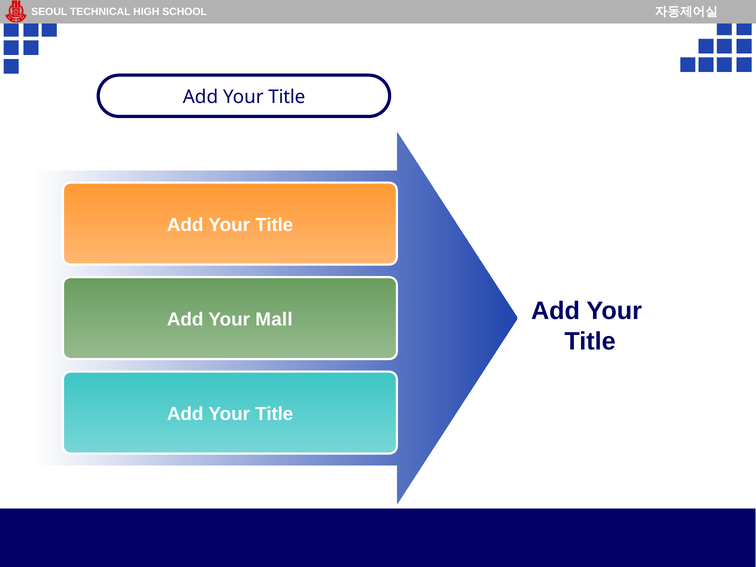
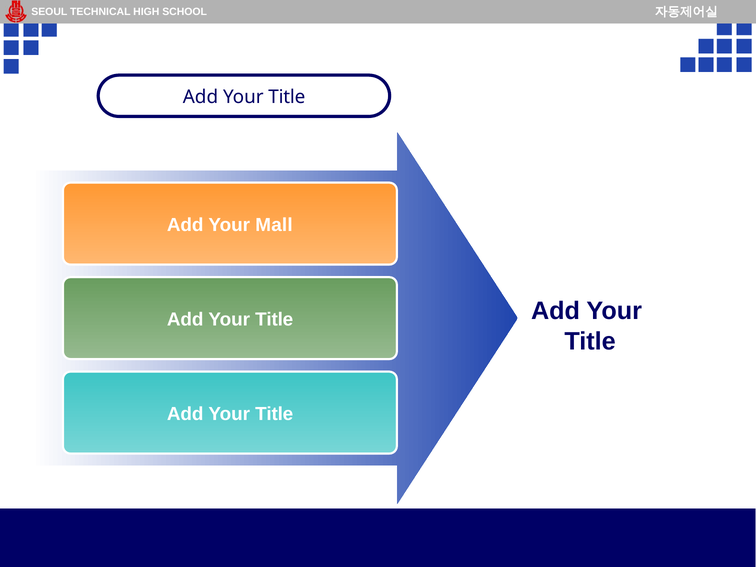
Title: Title -> Mall (274, 225)
Mall: Mall -> Title (274, 319)
